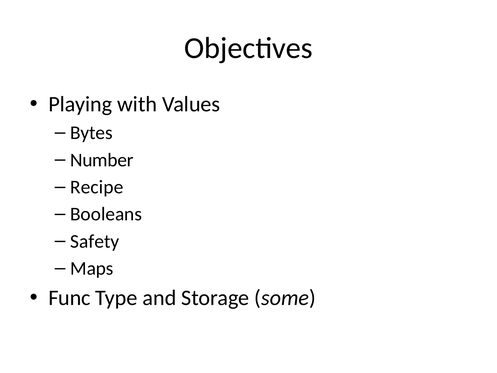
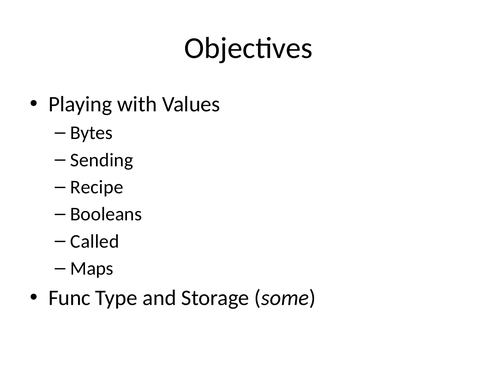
Number: Number -> Sending (102, 160)
Safety: Safety -> Called (95, 241)
